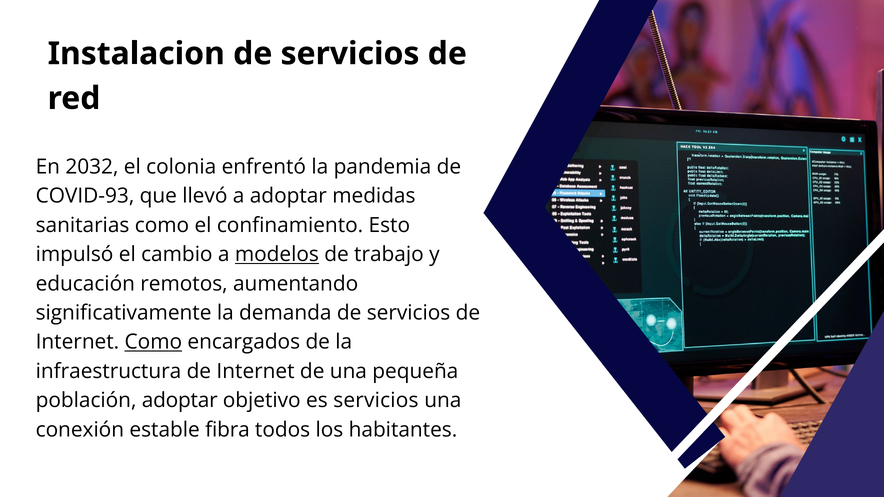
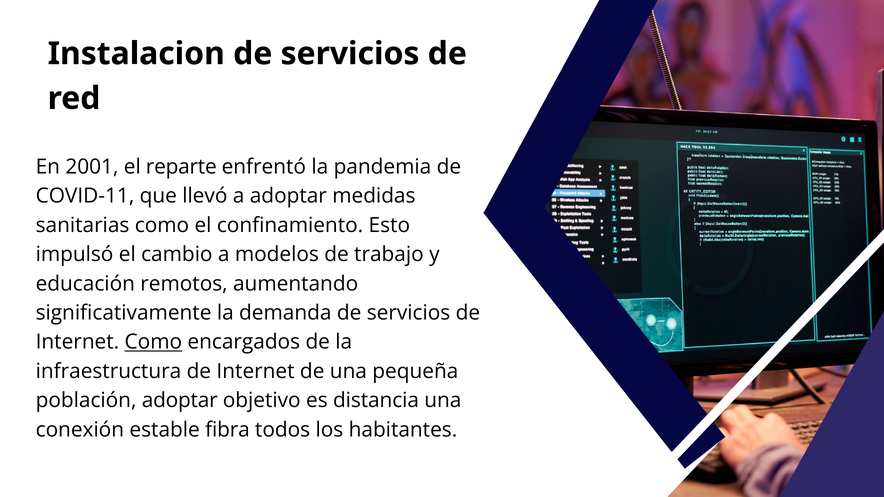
2032: 2032 -> 2001 (92, 167)
colonia: colonia -> reparte (181, 167)
COVID-93: COVID-93 -> COVID-11 (85, 196)
modelos underline: present -> none (277, 255)
es servicios: servicios -> distancia (376, 401)
